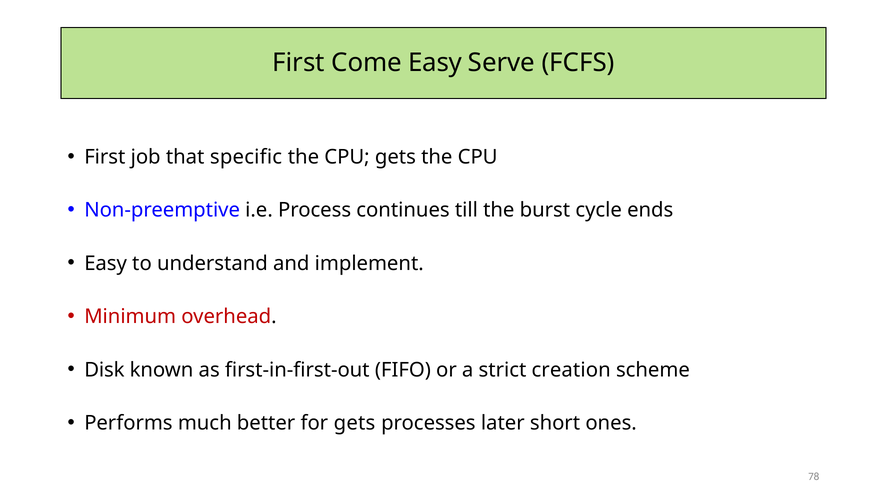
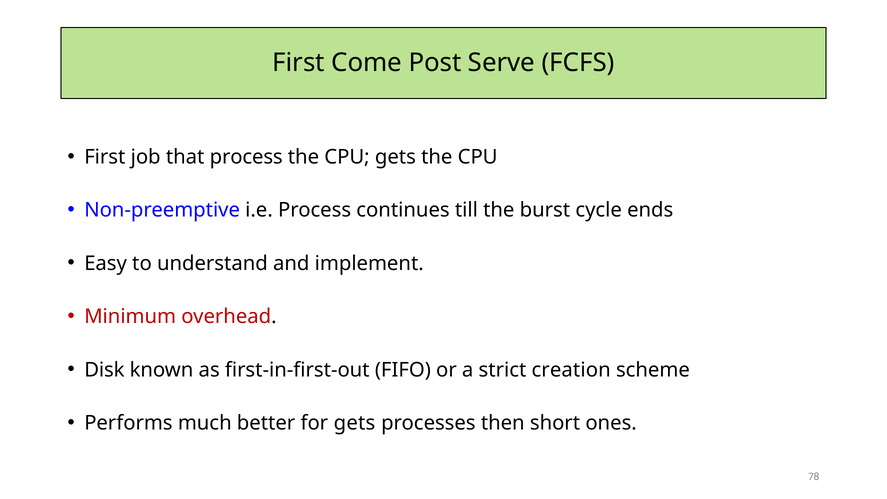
Come Easy: Easy -> Post (435, 63)
that specific: specific -> process (246, 157)
later: later -> then (503, 423)
